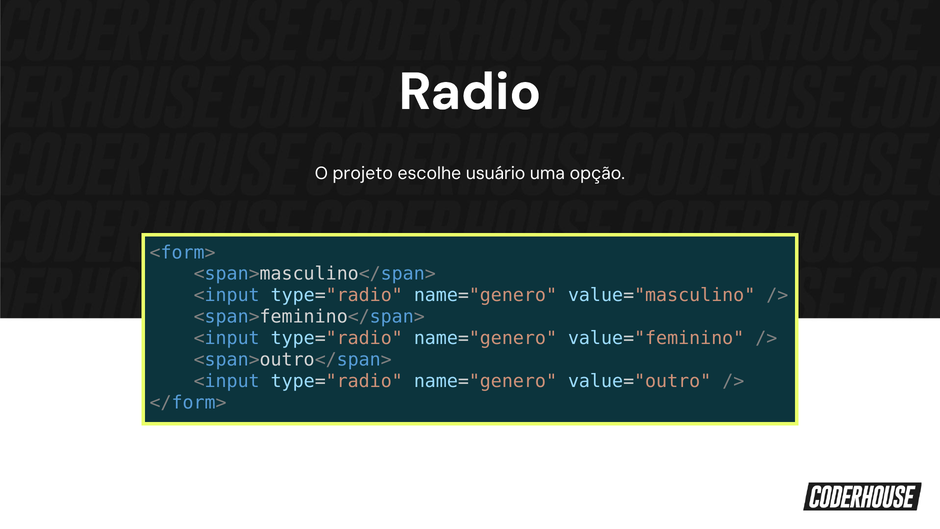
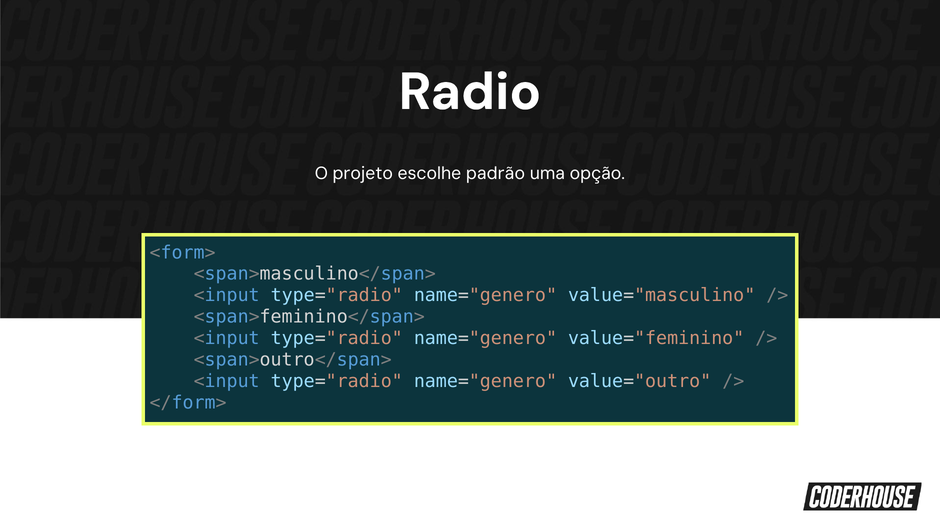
usuário: usuário -> padrão (495, 173)
